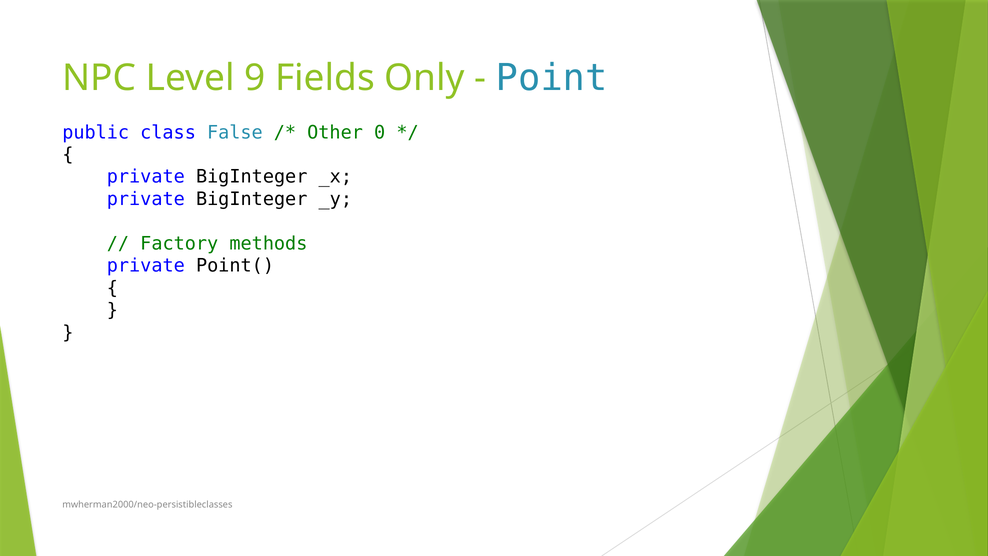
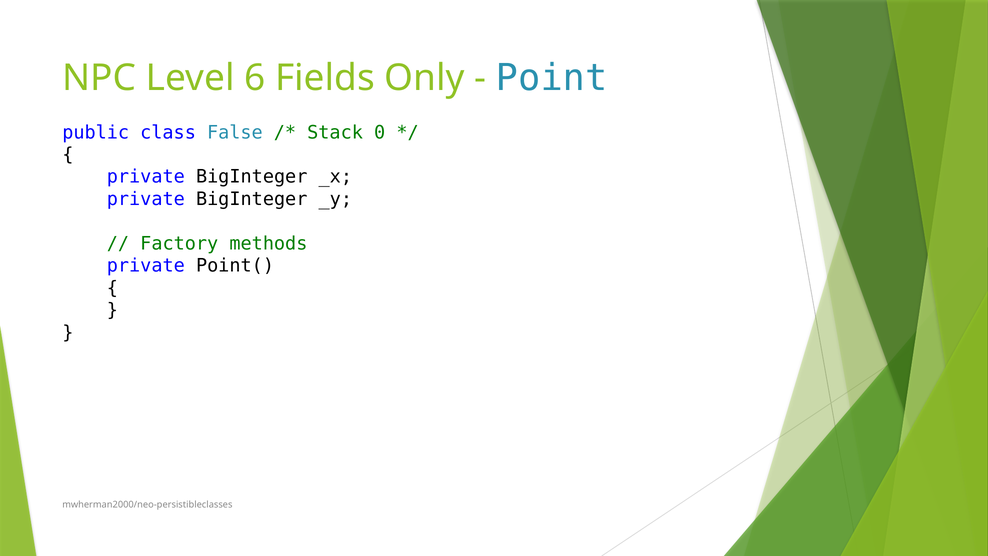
9: 9 -> 6 (255, 78)
Other: Other -> Stack (335, 132)
